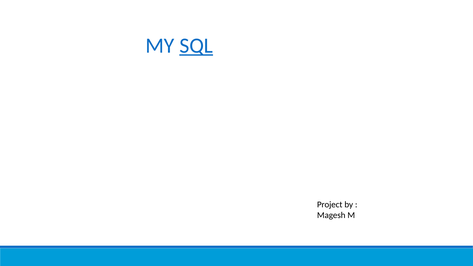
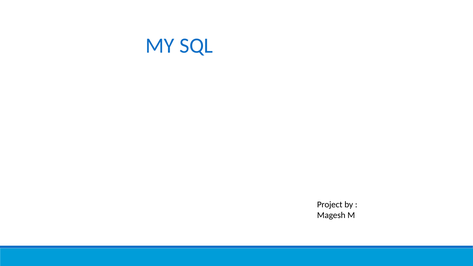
SQL underline: present -> none (196, 46)
